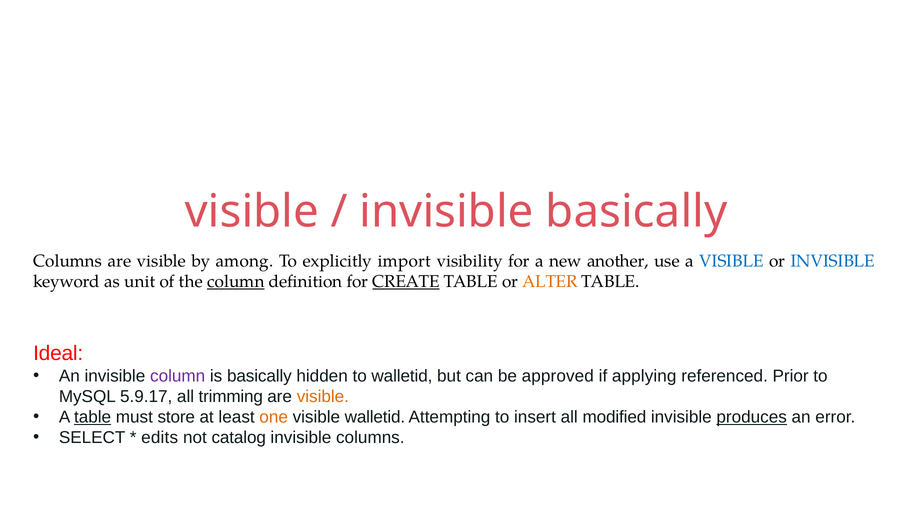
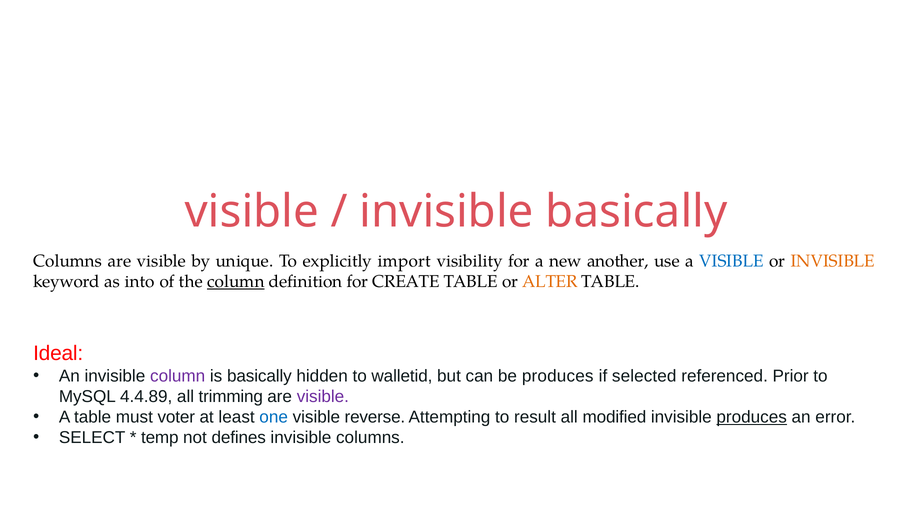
among: among -> unique (245, 261)
INVISIBLE colour: blue -> orange (833, 261)
unit: unit -> into (140, 281)
CREATE underline: present -> none (406, 281)
be approved: approved -> produces (558, 376)
applying: applying -> selected (644, 376)
5.9.17: 5.9.17 -> 4.4.89 (146, 396)
visible colour: orange -> purple (323, 396)
table underline: present -> none (93, 417)
store: store -> voter (176, 417)
one colour: orange -> blue (274, 417)
visible walletid: walletid -> reverse (375, 417)
insert: insert -> result (535, 417)
edits: edits -> temp (160, 437)
catalog: catalog -> defines (239, 437)
